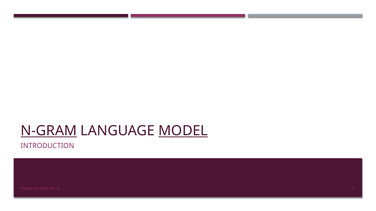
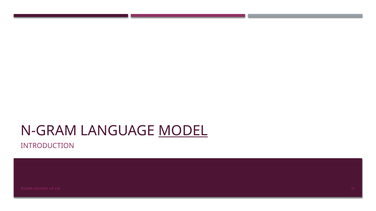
N-GRAM underline: present -> none (49, 131)
